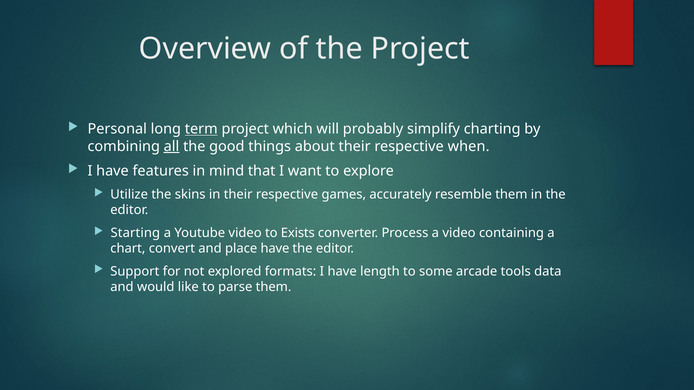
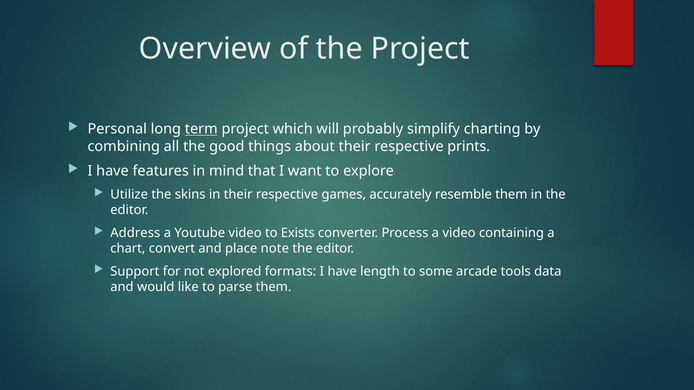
all underline: present -> none (172, 147)
when: when -> prints (469, 147)
Starting: Starting -> Address (135, 233)
place have: have -> note (275, 249)
